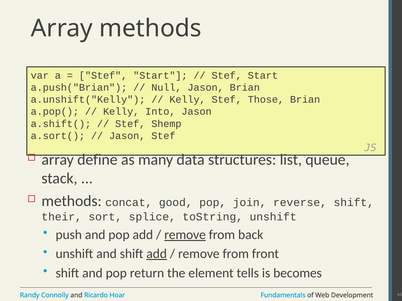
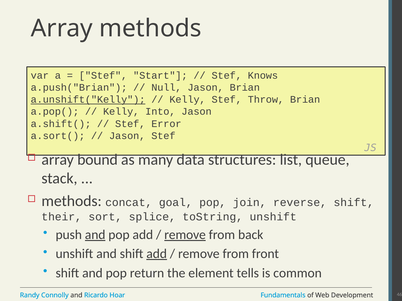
Start: Start -> Knows (263, 76)
a.unshift("Kelly underline: none -> present (88, 100)
Those: Those -> Throw (266, 100)
Shemp: Shemp -> Error (166, 124)
define: define -> bound (97, 160)
good: good -> goal (176, 203)
and underline: none -> present (95, 235)
becomes: becomes -> common (298, 273)
